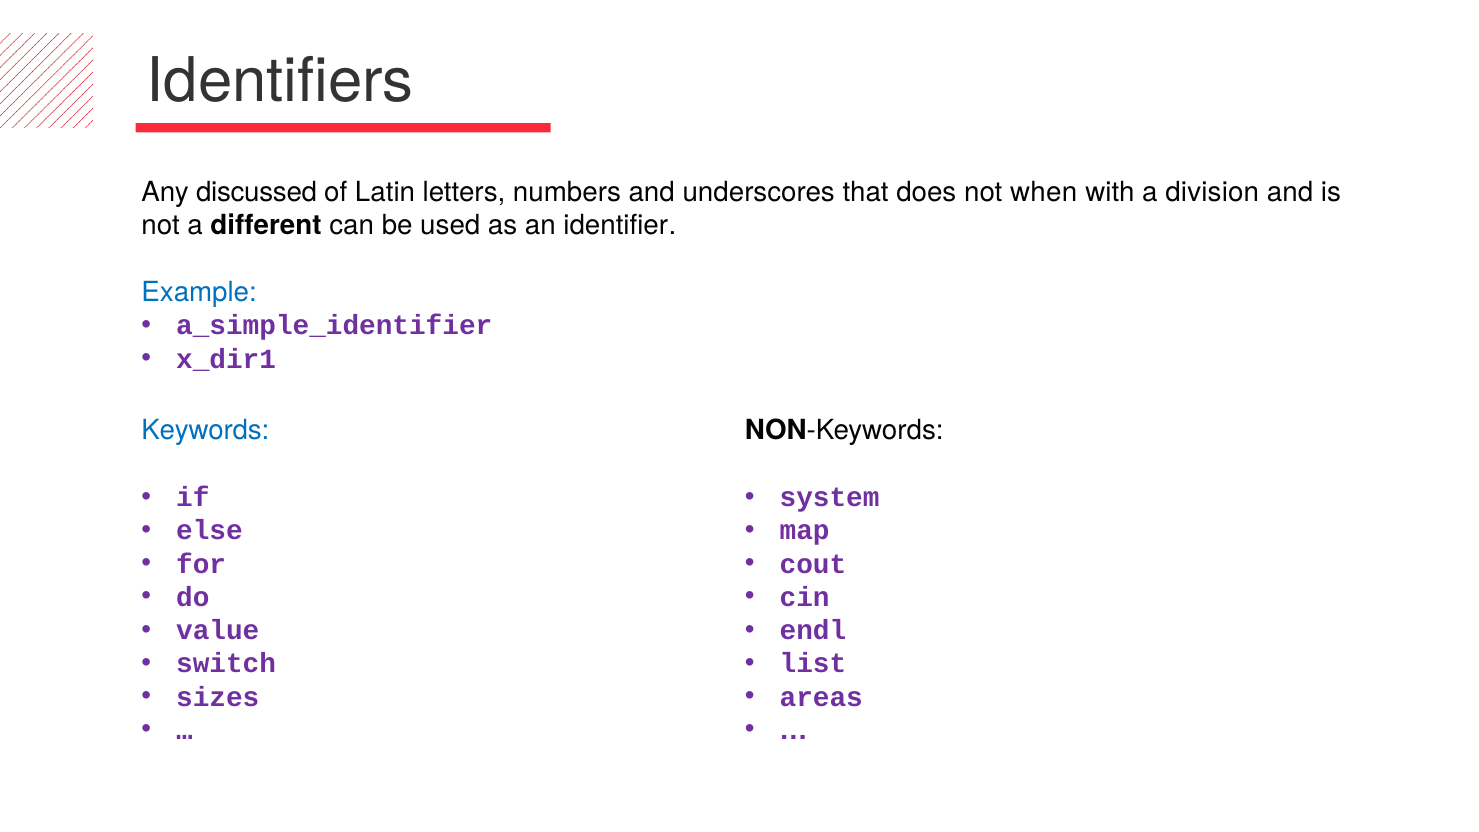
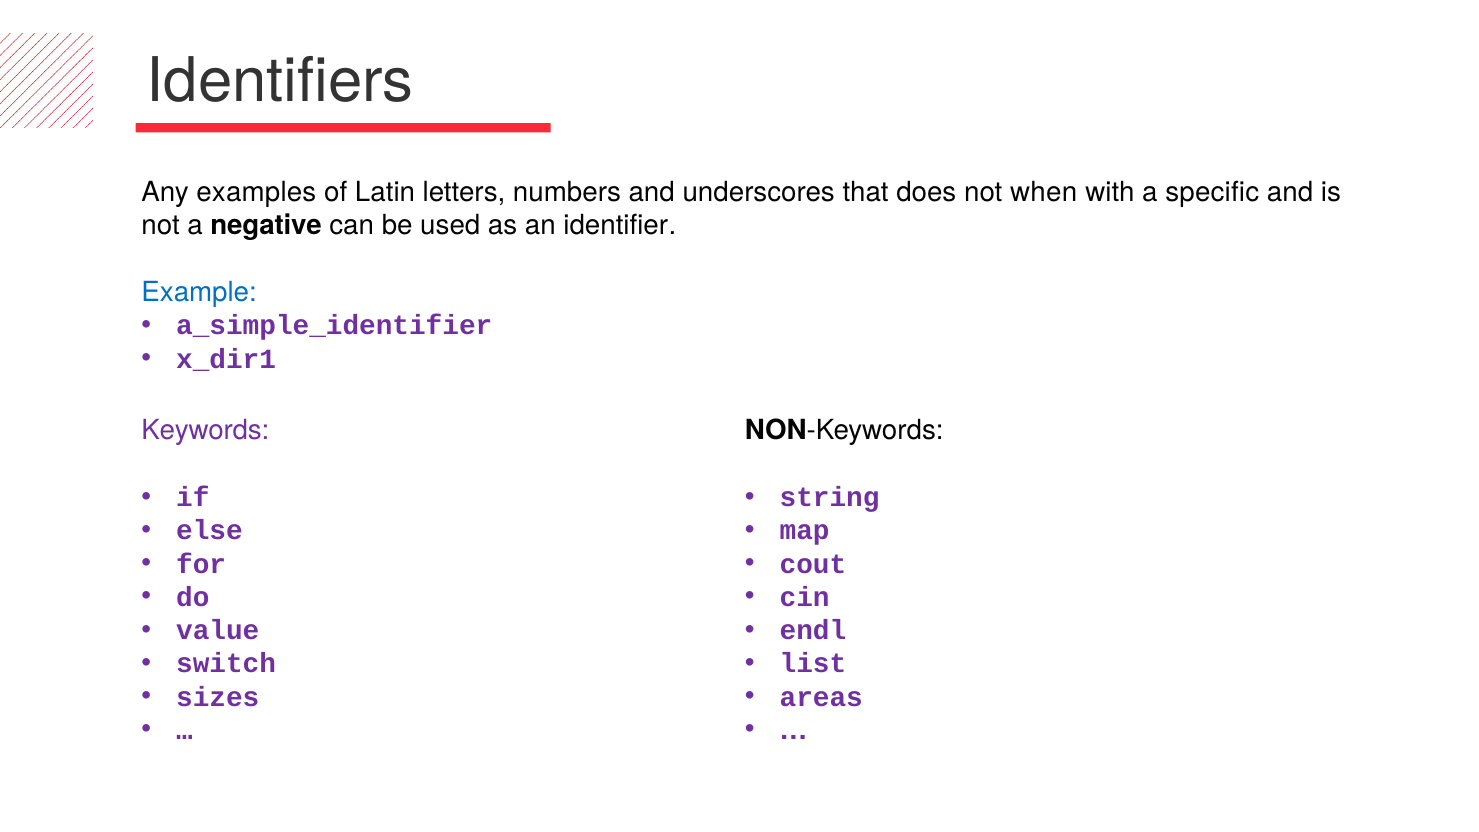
discussed: discussed -> examples (256, 193)
division: division -> specific (1212, 193)
different: different -> negative (266, 226)
Keywords colour: blue -> purple (205, 431)
system: system -> string (830, 497)
